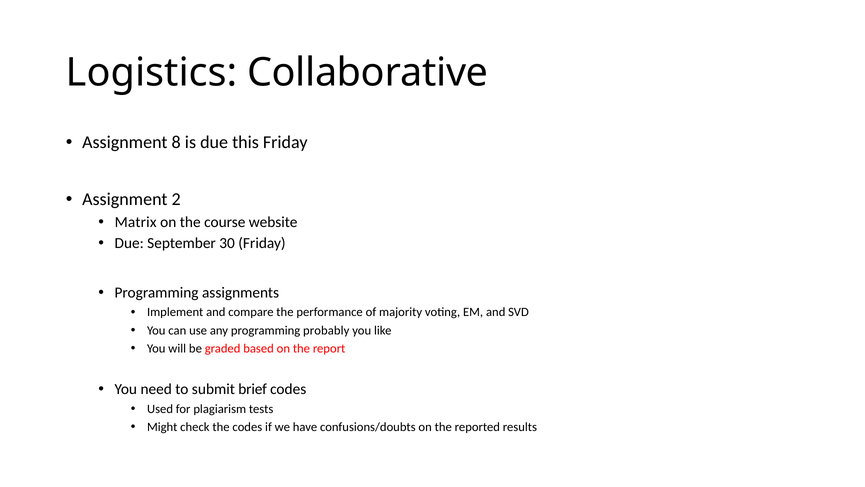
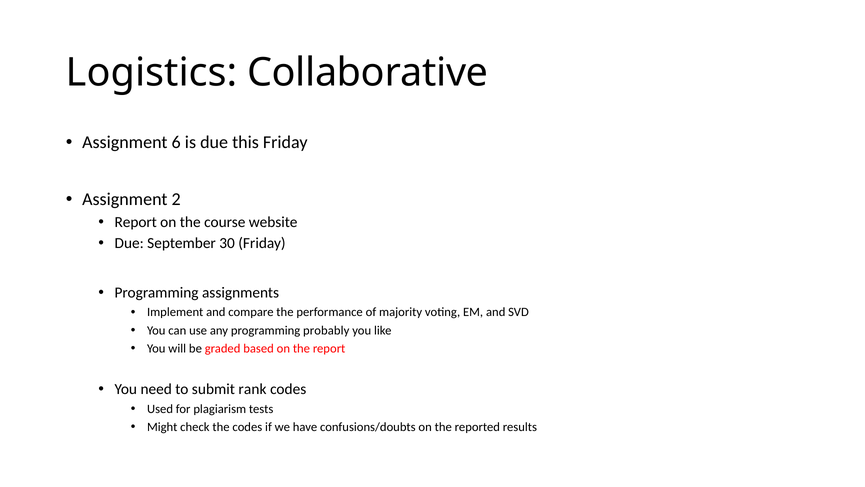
8: 8 -> 6 (176, 142)
Matrix: Matrix -> Report (136, 222)
brief: brief -> rank (252, 389)
